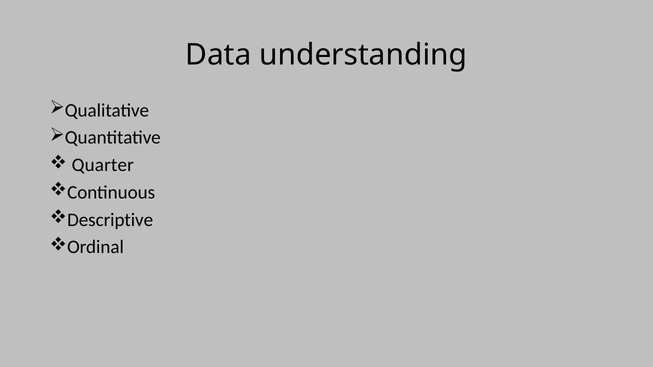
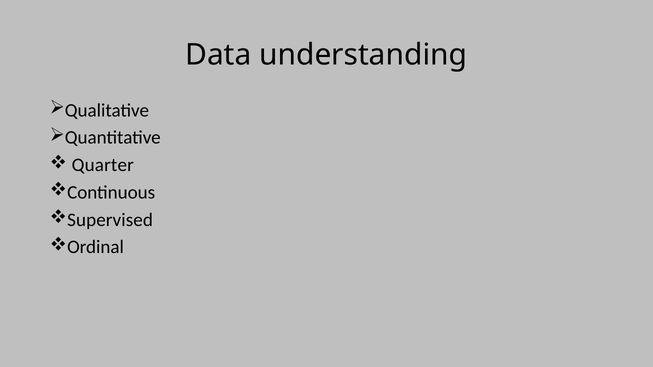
Descriptive: Descriptive -> Supervised (110, 220)
